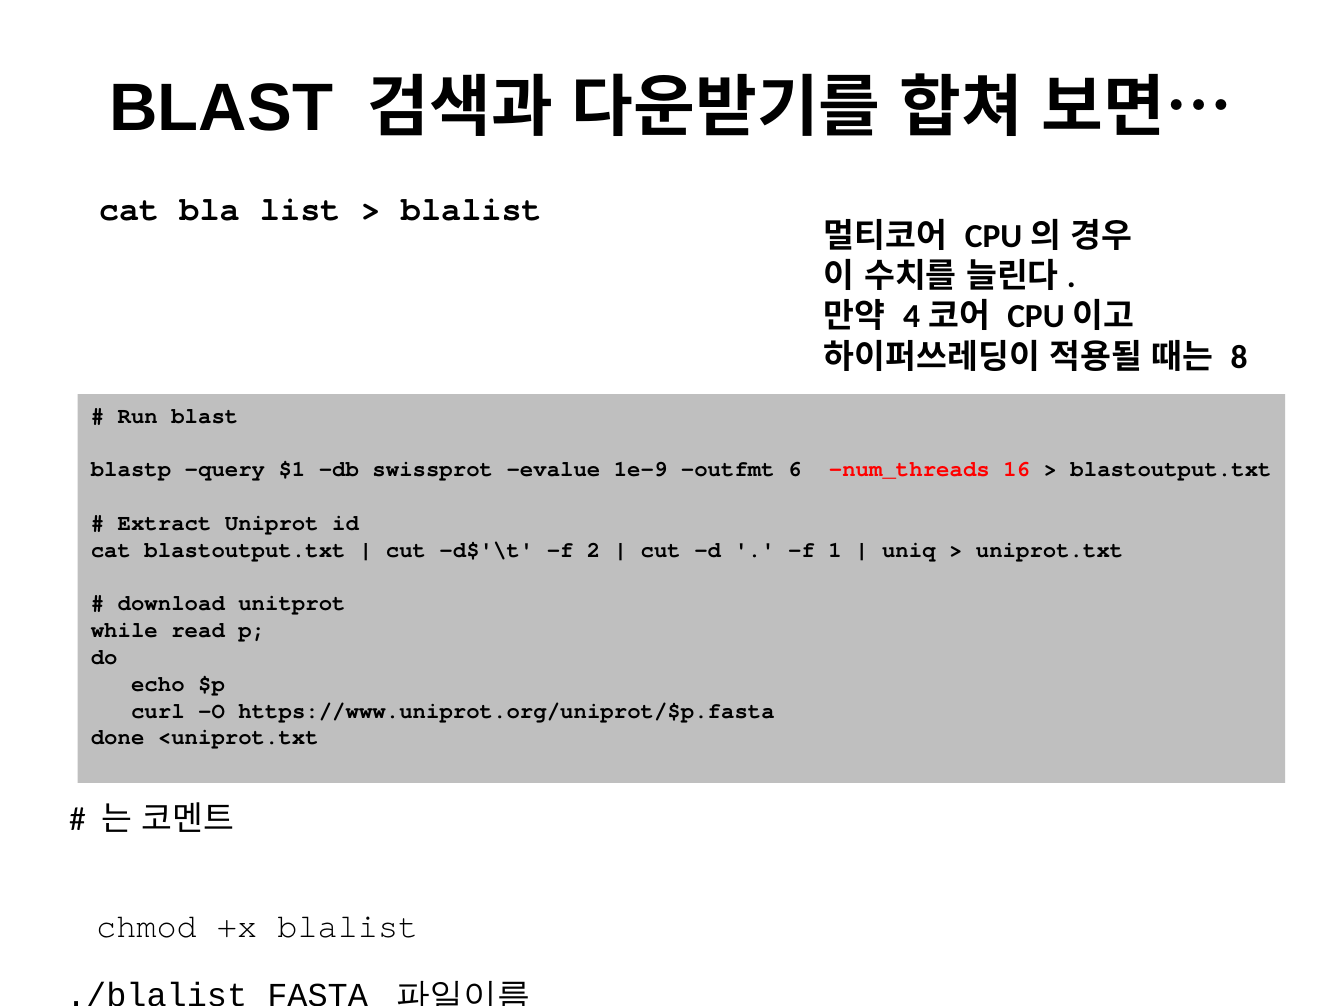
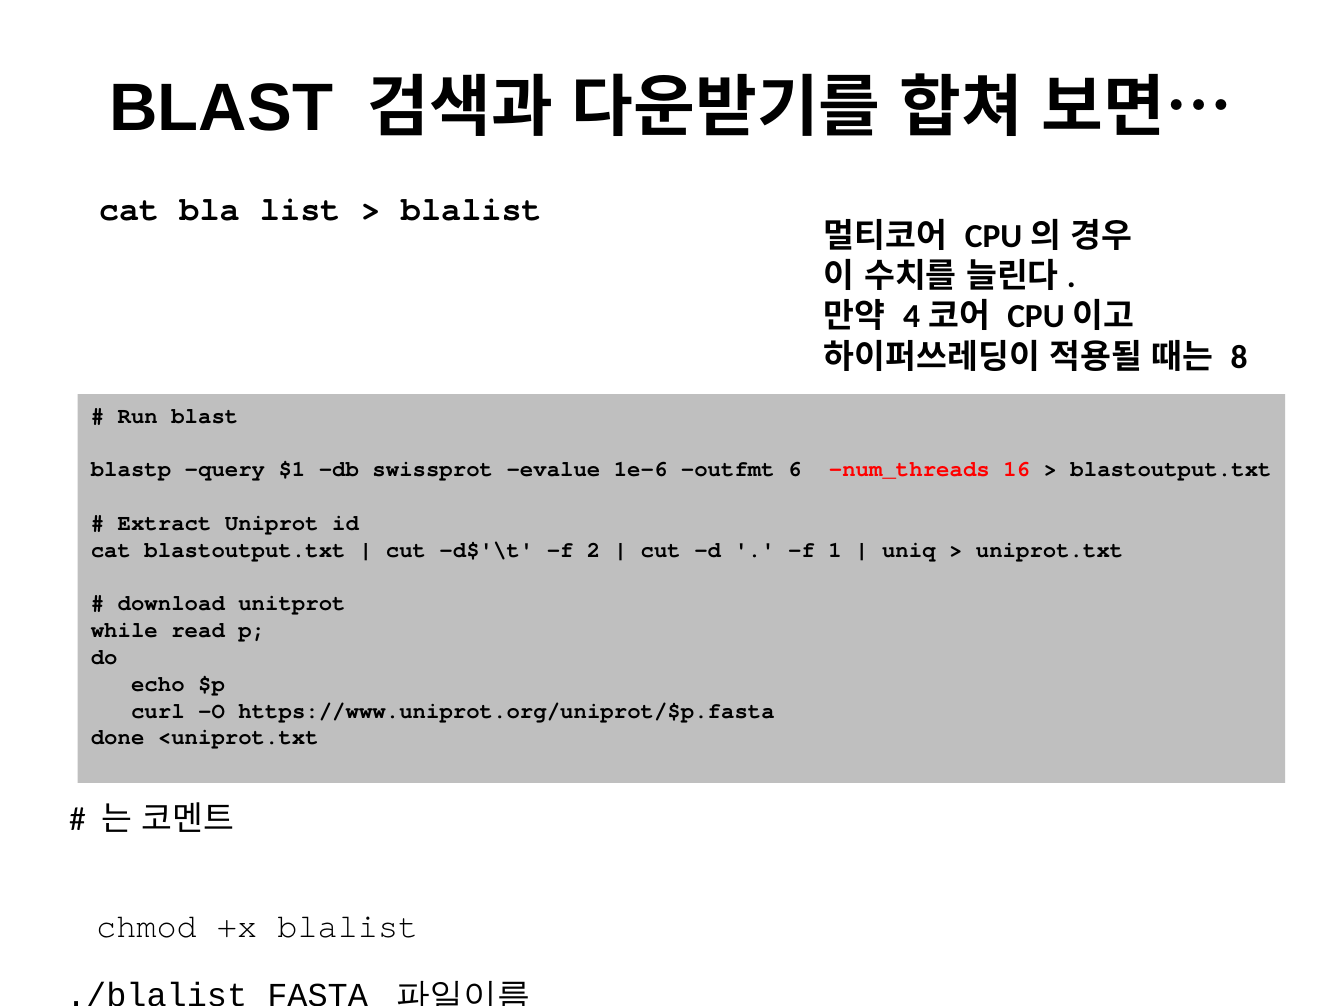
1e-9: 1e-9 -> 1e-6 (641, 470)
